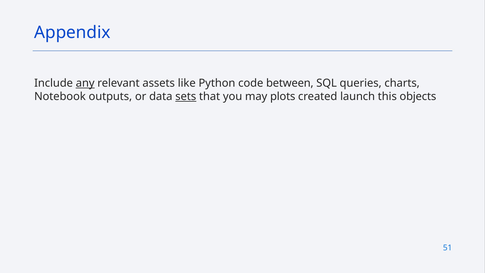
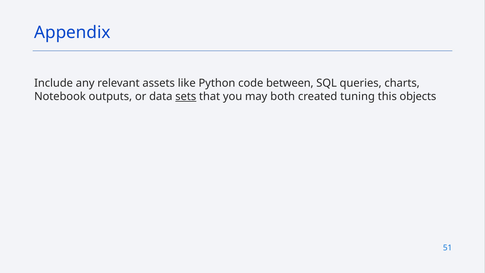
any underline: present -> none (85, 83)
plots: plots -> both (283, 97)
launch: launch -> tuning (358, 97)
